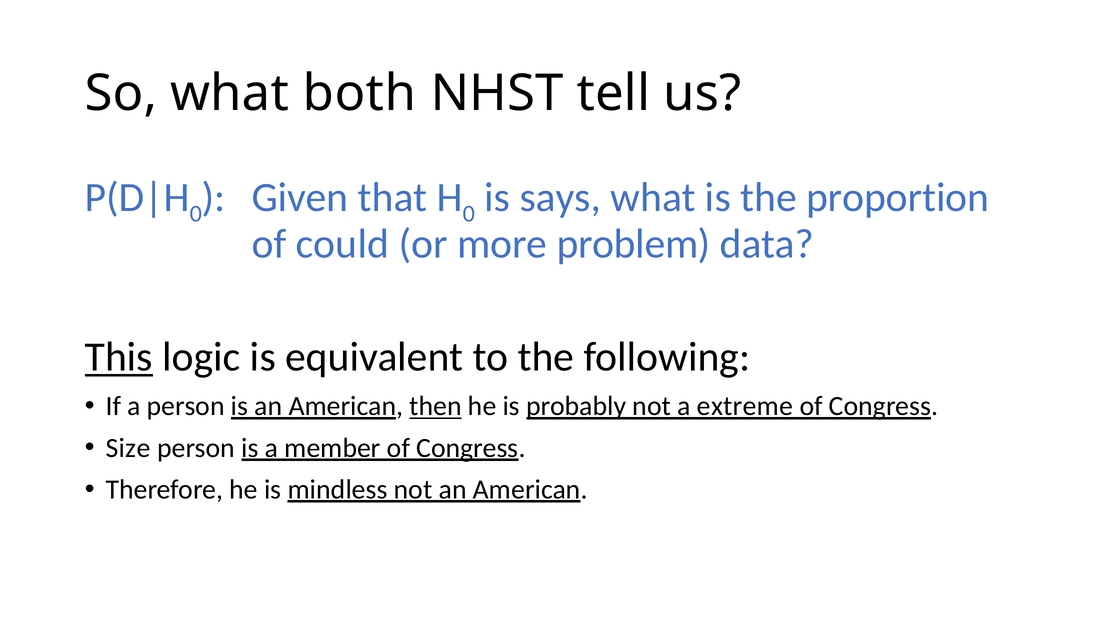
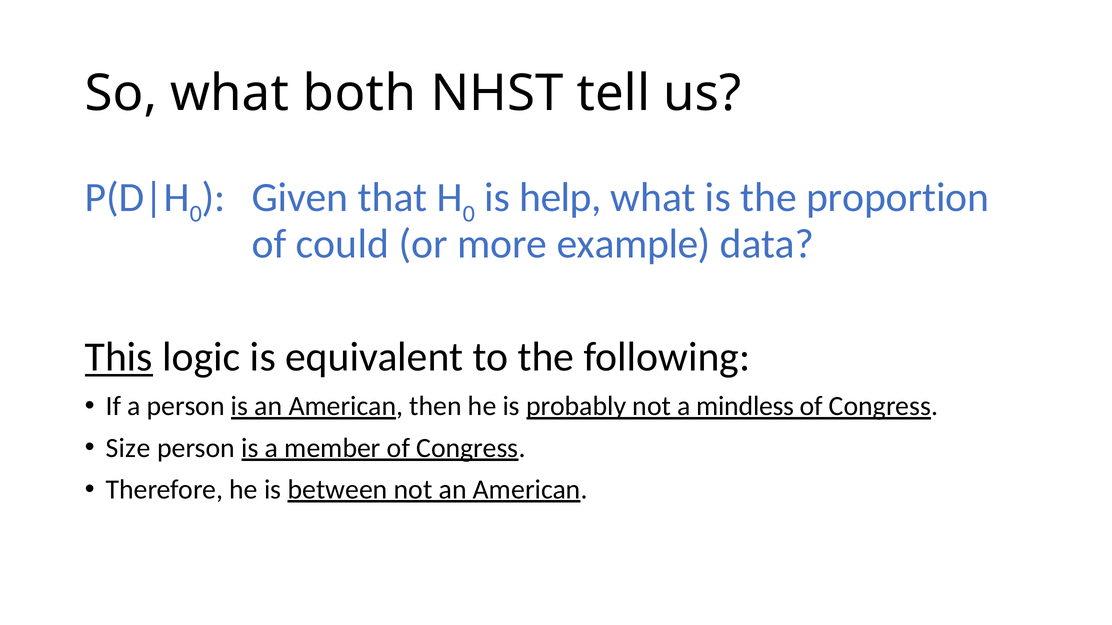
says: says -> help (560, 198)
problem: problem -> example (634, 244)
then underline: present -> none (436, 407)
extreme: extreme -> mindless (745, 407)
mindless: mindless -> between (338, 490)
